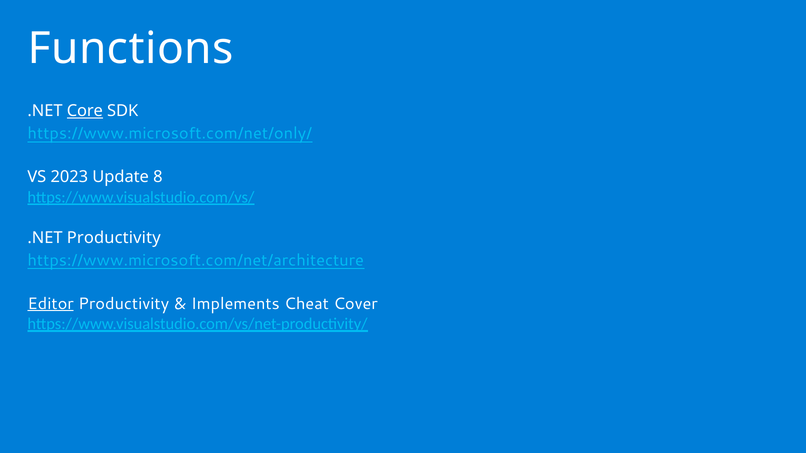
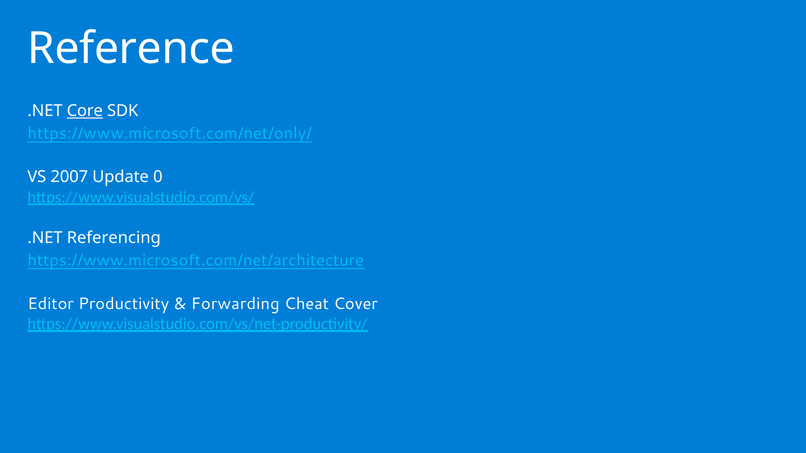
Functions: Functions -> Reference (131, 49)
2023: 2023 -> 2007 (69, 177)
8: 8 -> 0 (158, 177)
.NET Productivity: Productivity -> Referencing (114, 238)
Editor underline: present -> none (51, 304)
Implements: Implements -> Forwarding (235, 304)
